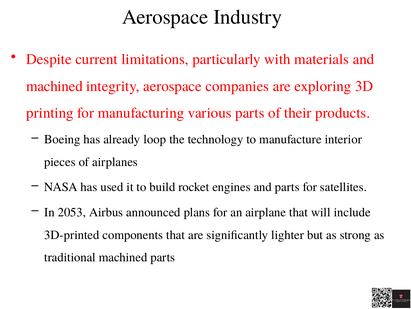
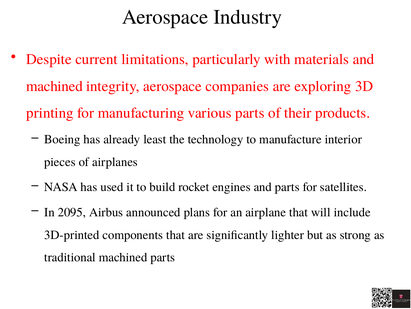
loop: loop -> least (155, 139)
2053: 2053 -> 2095 (72, 212)
